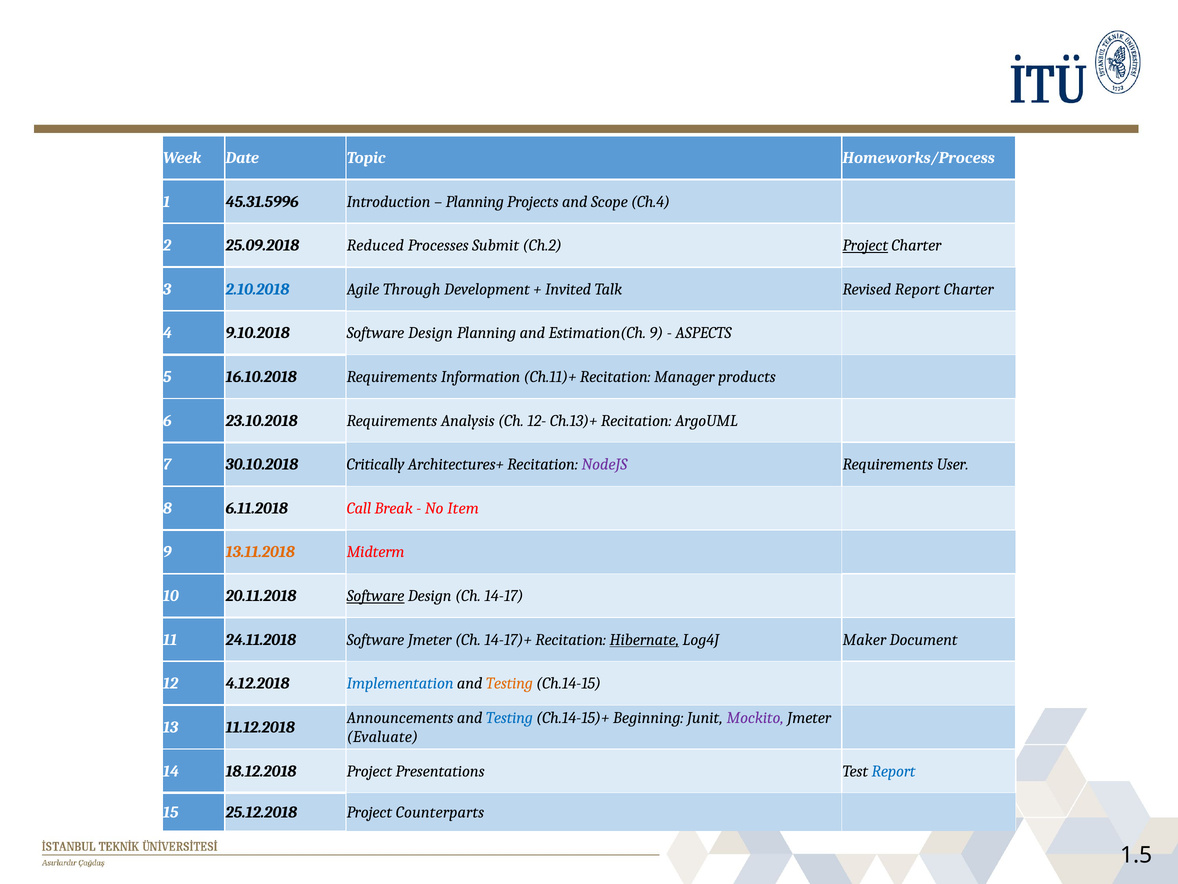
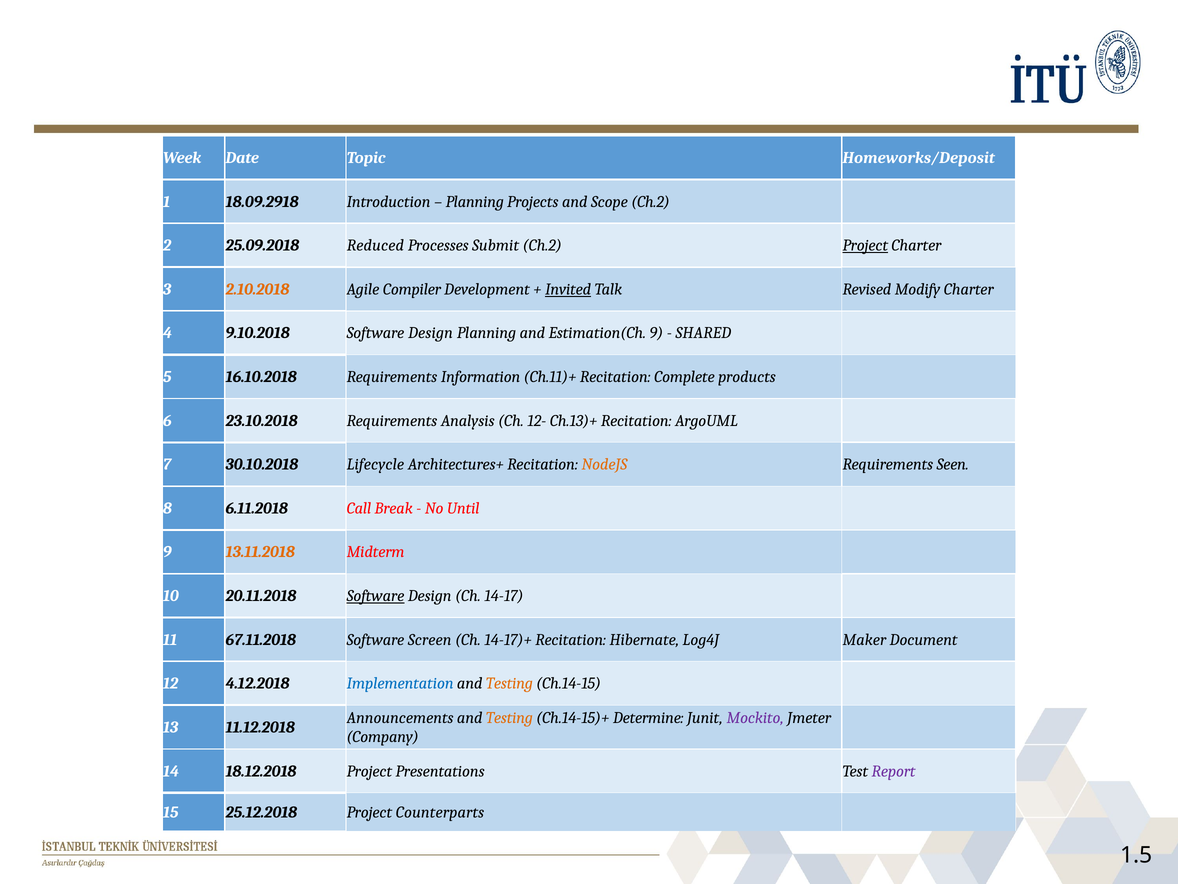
Homeworks/Process: Homeworks/Process -> Homeworks/Deposit (919, 158)
45.31.5996: 45.31.5996 -> 18.09.2918 (262, 202)
Scope Ch.4: Ch.4 -> Ch.2 (651, 202)
2.10.2018 colour: blue -> orange (257, 289)
Through: Through -> Compiler (412, 289)
Invited underline: none -> present (568, 289)
Revised Report: Report -> Modify (918, 289)
ASPECTS: ASPECTS -> SHARED (703, 333)
Manager: Manager -> Complete (684, 377)
Critically: Critically -> Lifecycle (375, 464)
NodeJS colour: purple -> orange (604, 464)
User: User -> Seen (953, 464)
Item: Item -> Until (463, 508)
24.11.2018: 24.11.2018 -> 67.11.2018 (261, 639)
Software Jmeter: Jmeter -> Screen (430, 639)
Hibernate underline: present -> none (644, 639)
Testing colour: blue -> orange (509, 717)
Beginning: Beginning -> Determine (648, 717)
Evaluate: Evaluate -> Company (383, 736)
Report colour: blue -> purple (894, 771)
